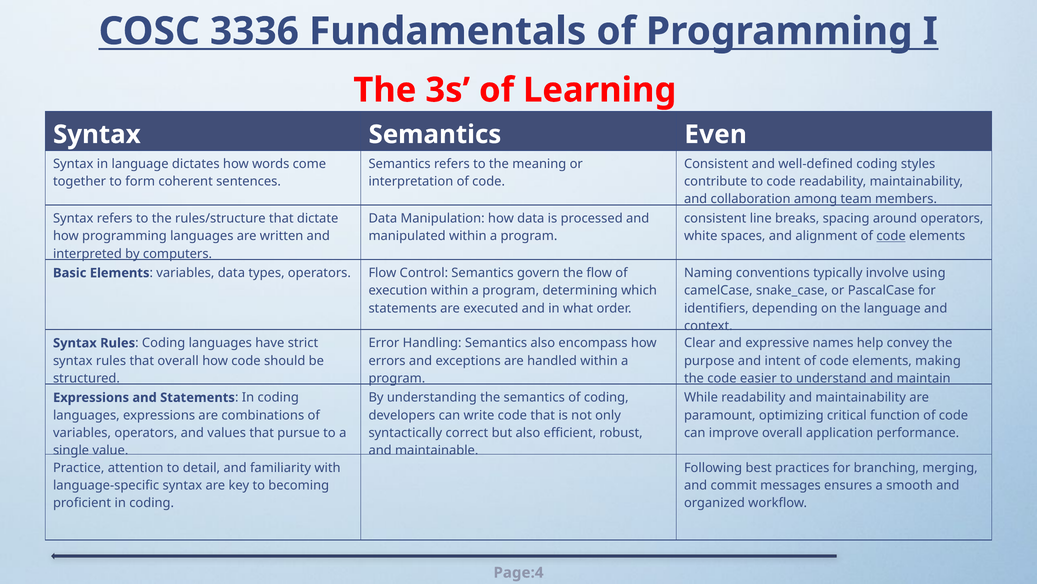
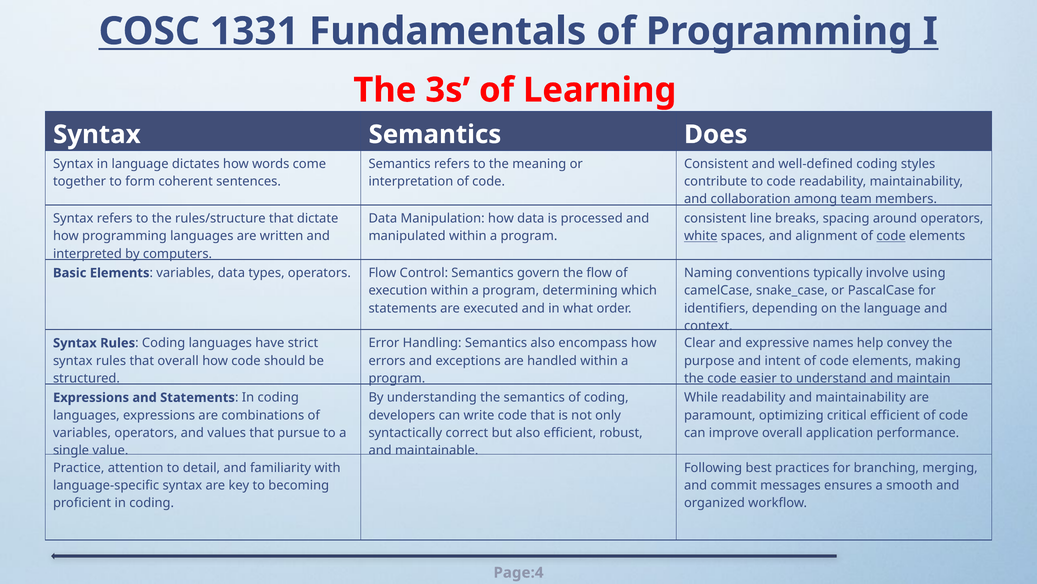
3336: 3336 -> 1331 (254, 31)
Even: Even -> Does (716, 134)
white underline: none -> present (701, 236)
critical function: function -> efficient (895, 415)
